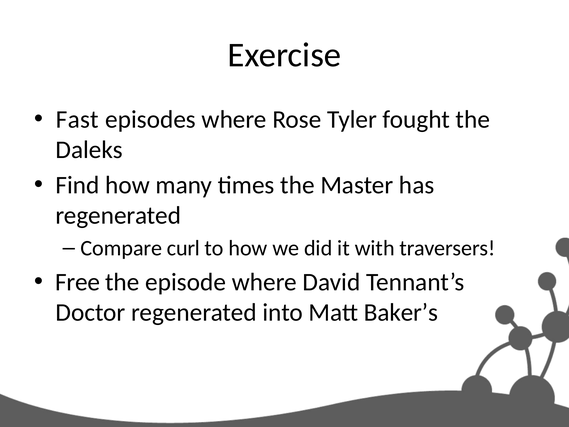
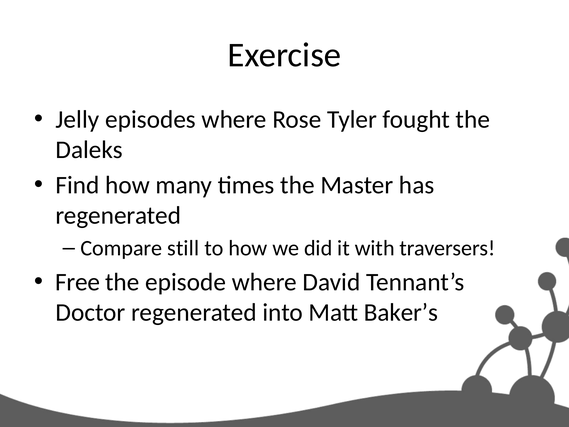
Fast: Fast -> Jelly (77, 119)
curl: curl -> still (183, 248)
